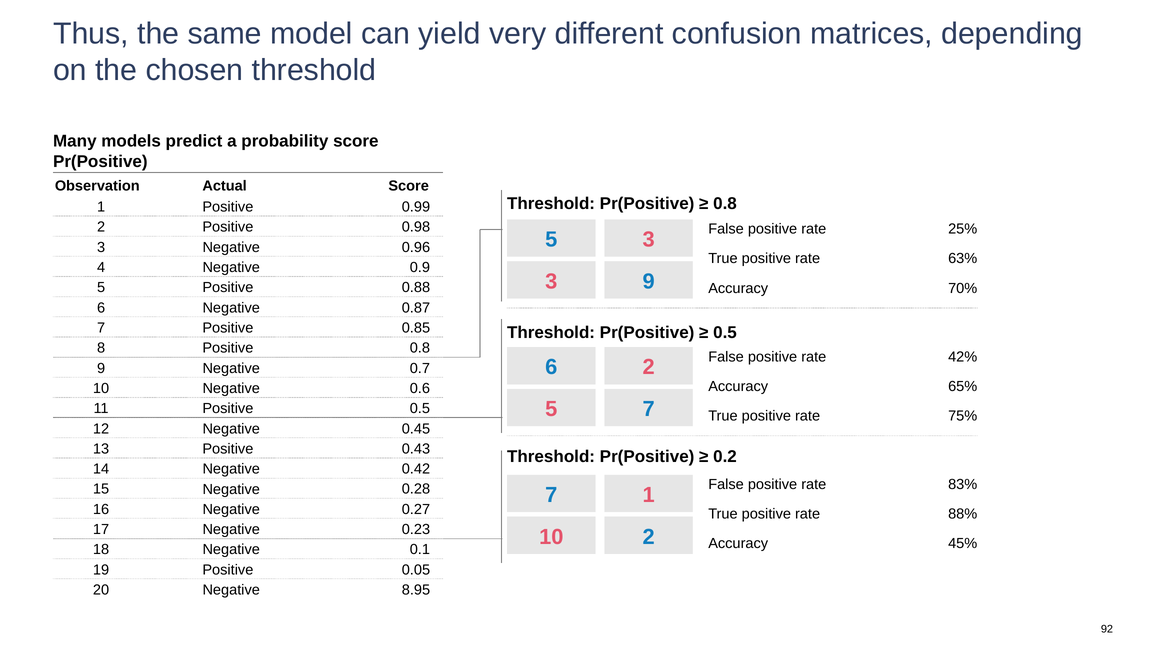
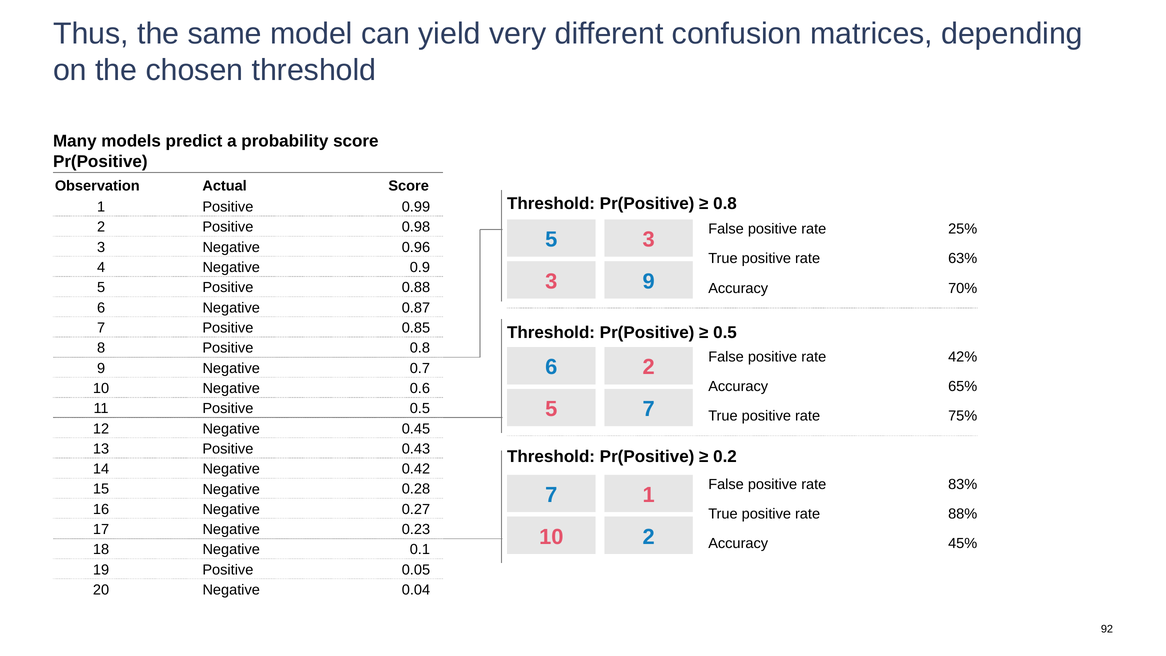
8.95: 8.95 -> 0.04 (416, 590)
